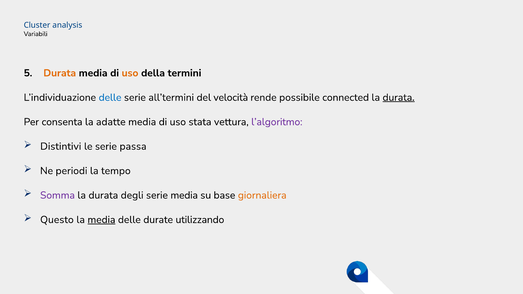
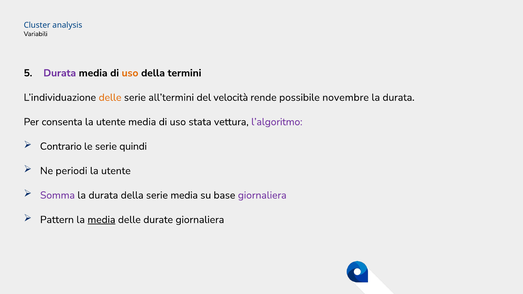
Durata colour: orange -> purple (60, 73)
delle colour: blue -> orange (110, 97)
connected: connected -> novembre (346, 97)
durata underline: present -> none (399, 97)
adatte: adatte -> utente (111, 122)
Distintivi: Distintivi -> Contrario (61, 146)
passa: passa -> quindi (133, 146)
tempo: tempo -> utente (116, 171)
durata degli: degli -> della (132, 195)
giornaliera colour: orange -> purple (262, 195)
Questo: Questo -> Pattern (57, 220)
durate utilizzando: utilizzando -> giornaliera (200, 220)
